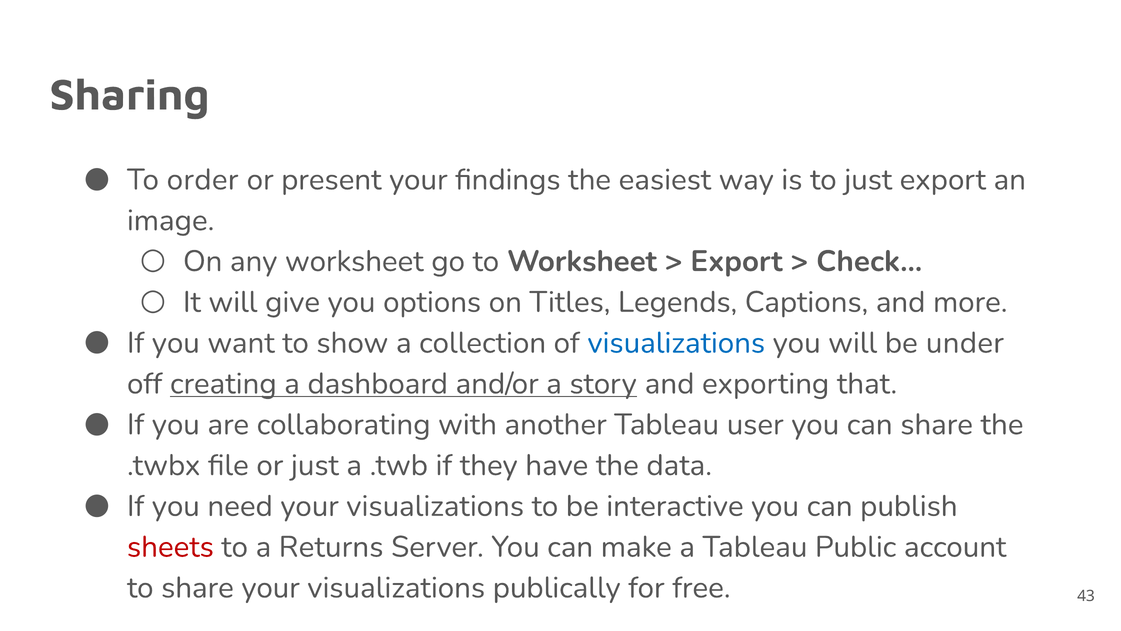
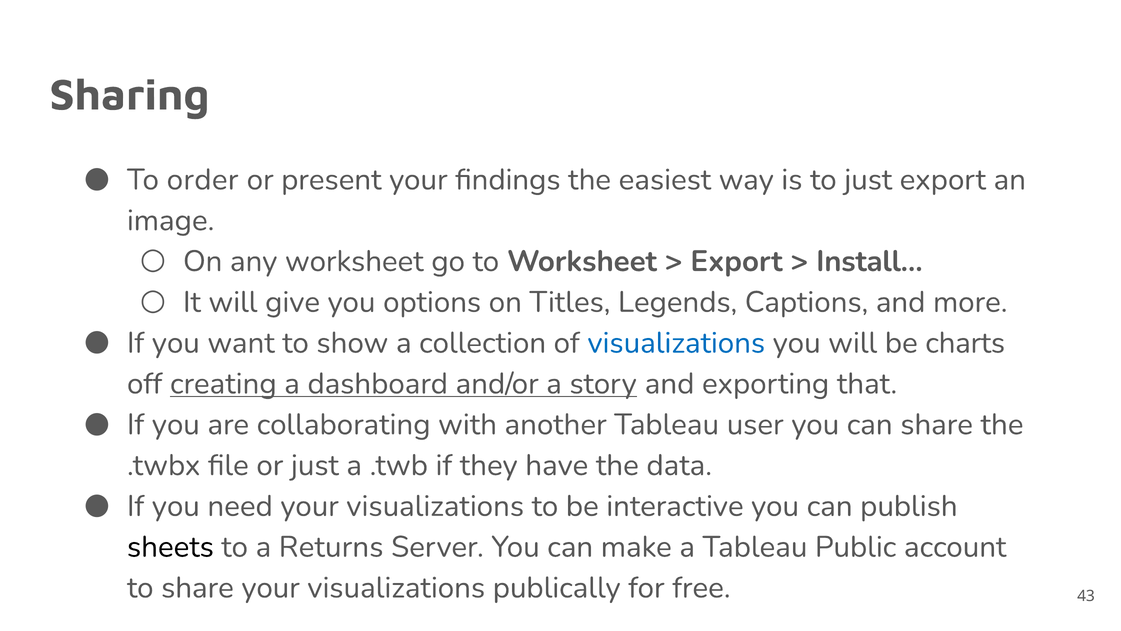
Check…: Check… -> Install… (869, 261)
under: under -> charts (965, 343)
sheets colour: red -> black (170, 547)
